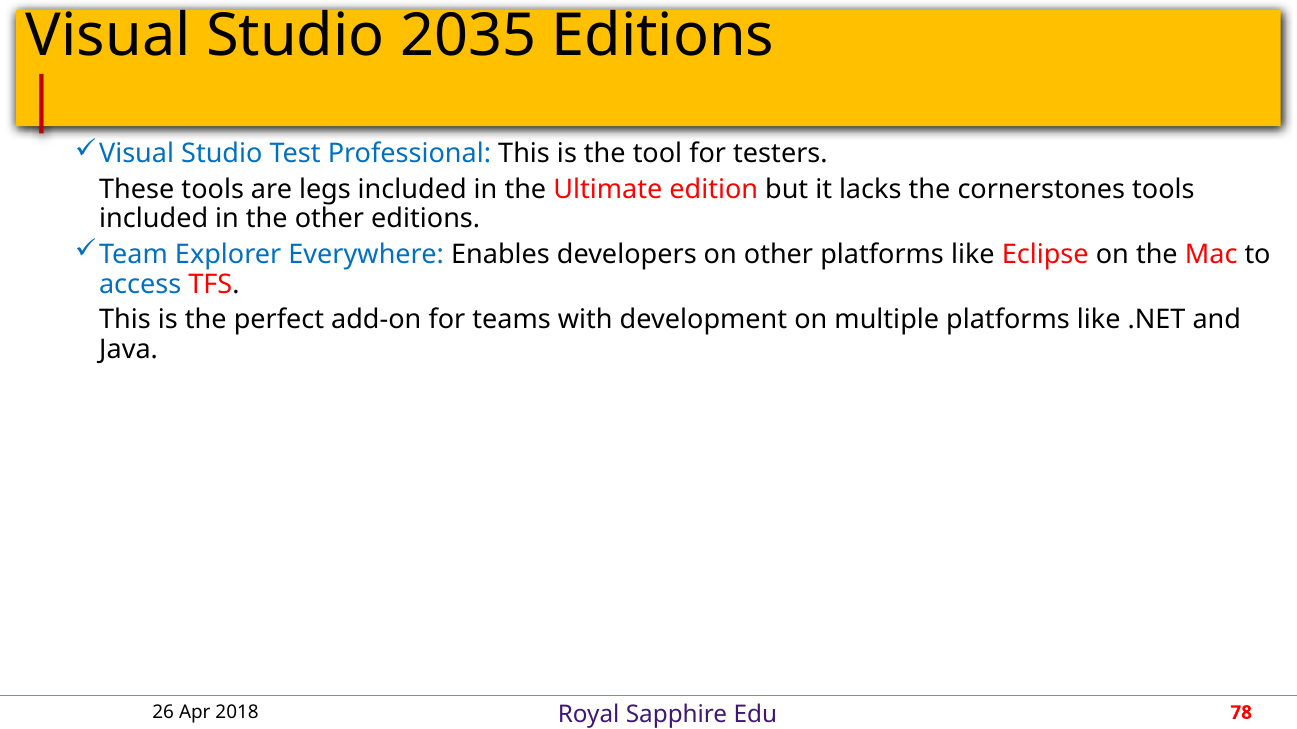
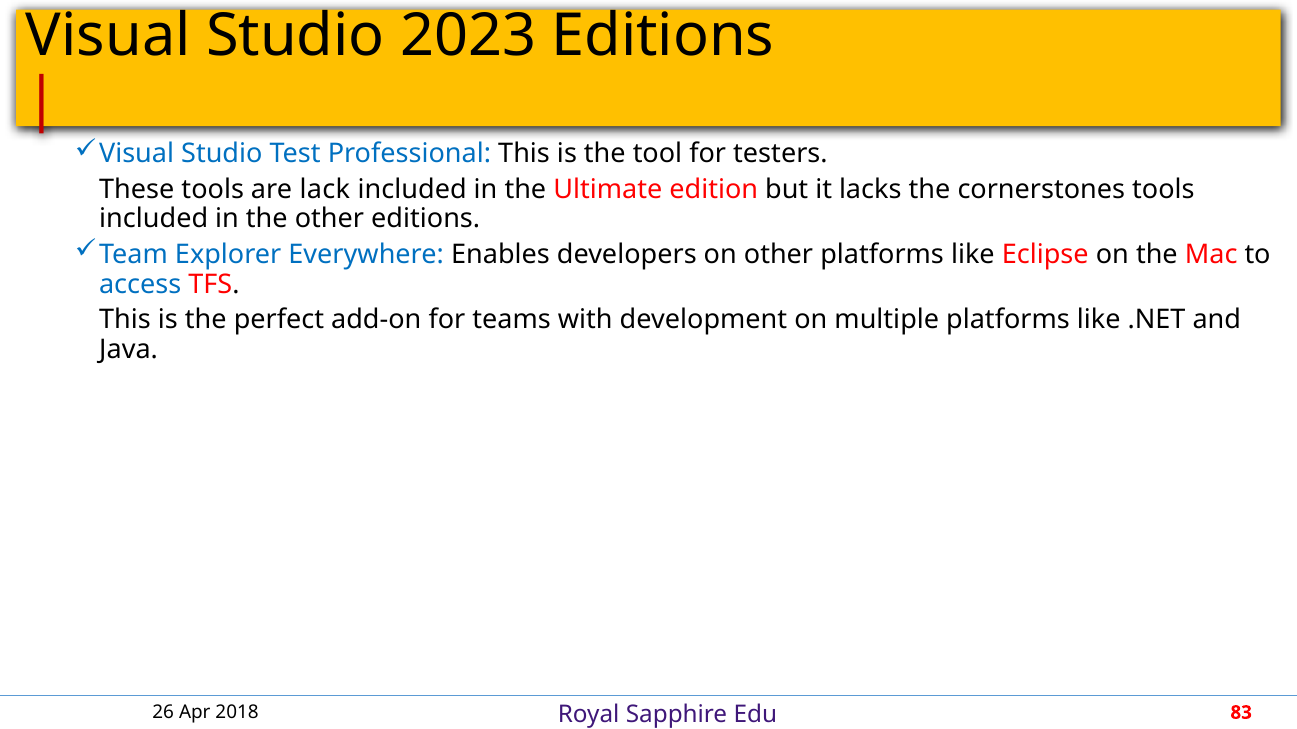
2035: 2035 -> 2023 (468, 35)
legs: legs -> lack (325, 190)
78: 78 -> 83 (1241, 713)
